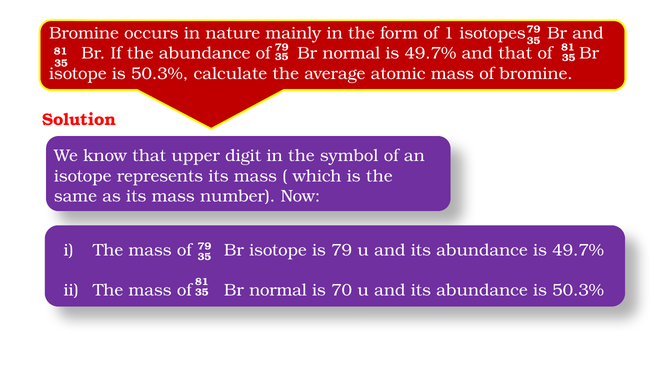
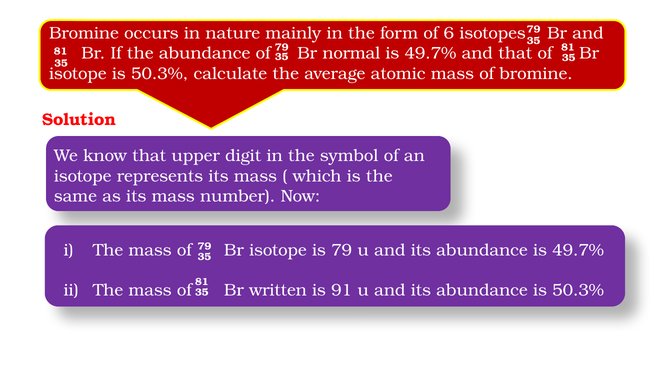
1: 1 -> 6 (449, 33)
mass of Br normal: normal -> written (278, 290)
70: 70 -> 91 (342, 290)
